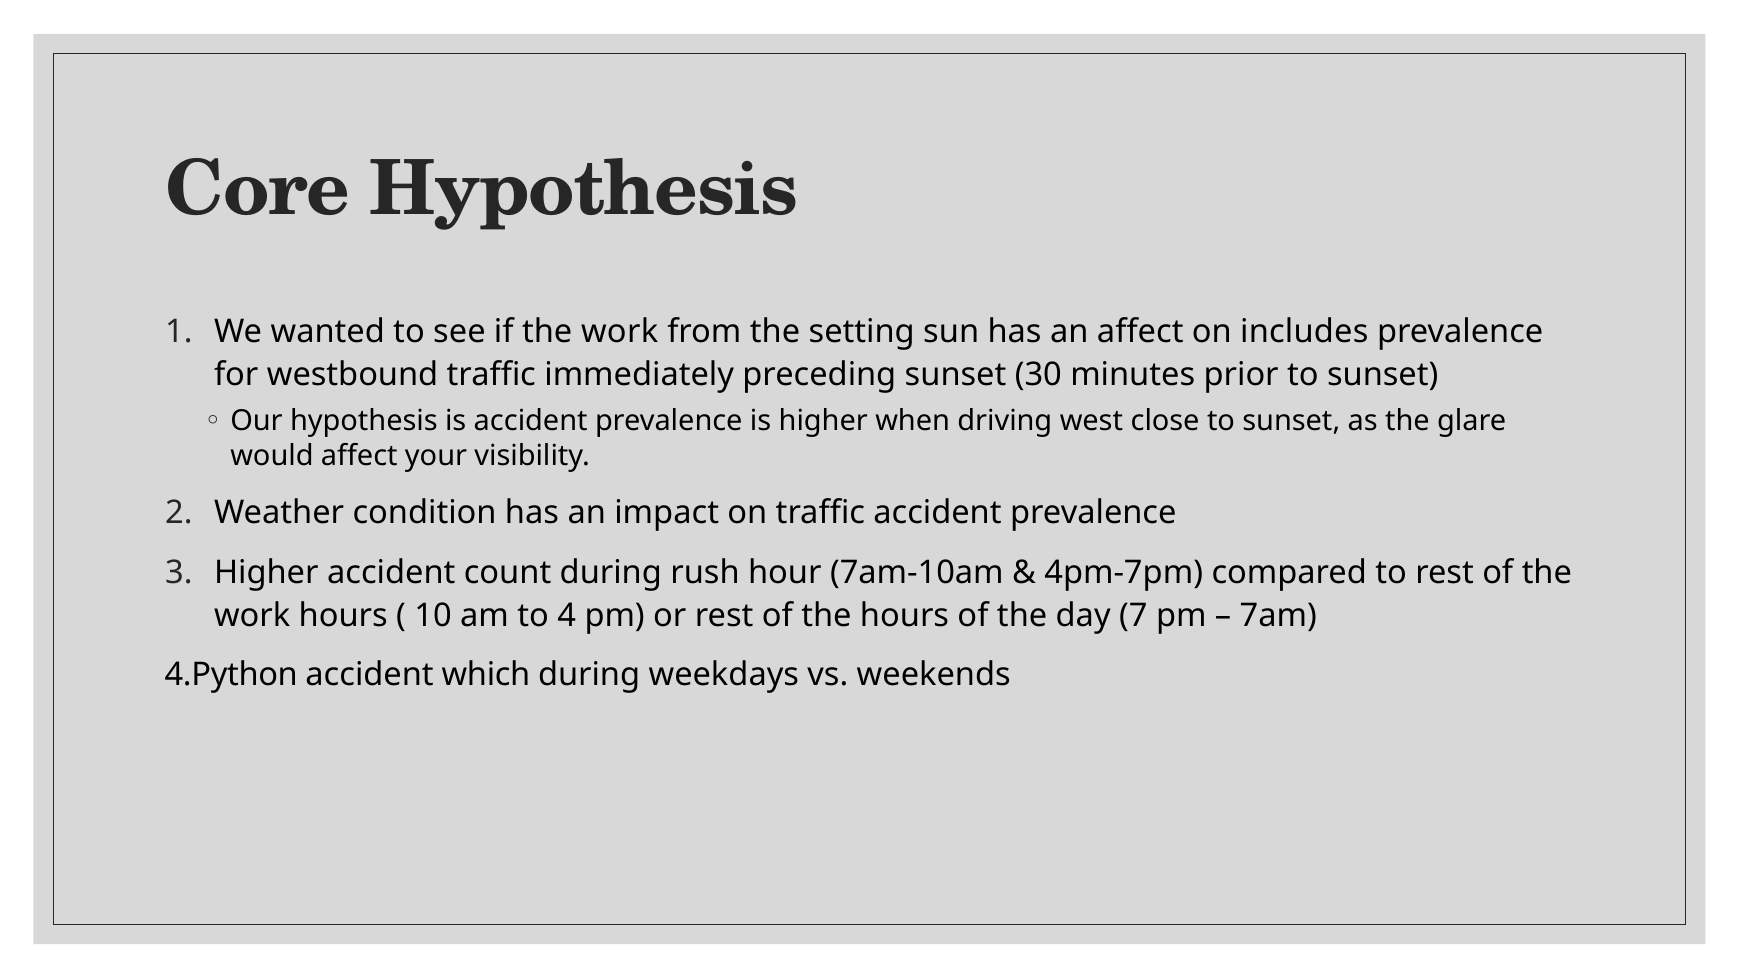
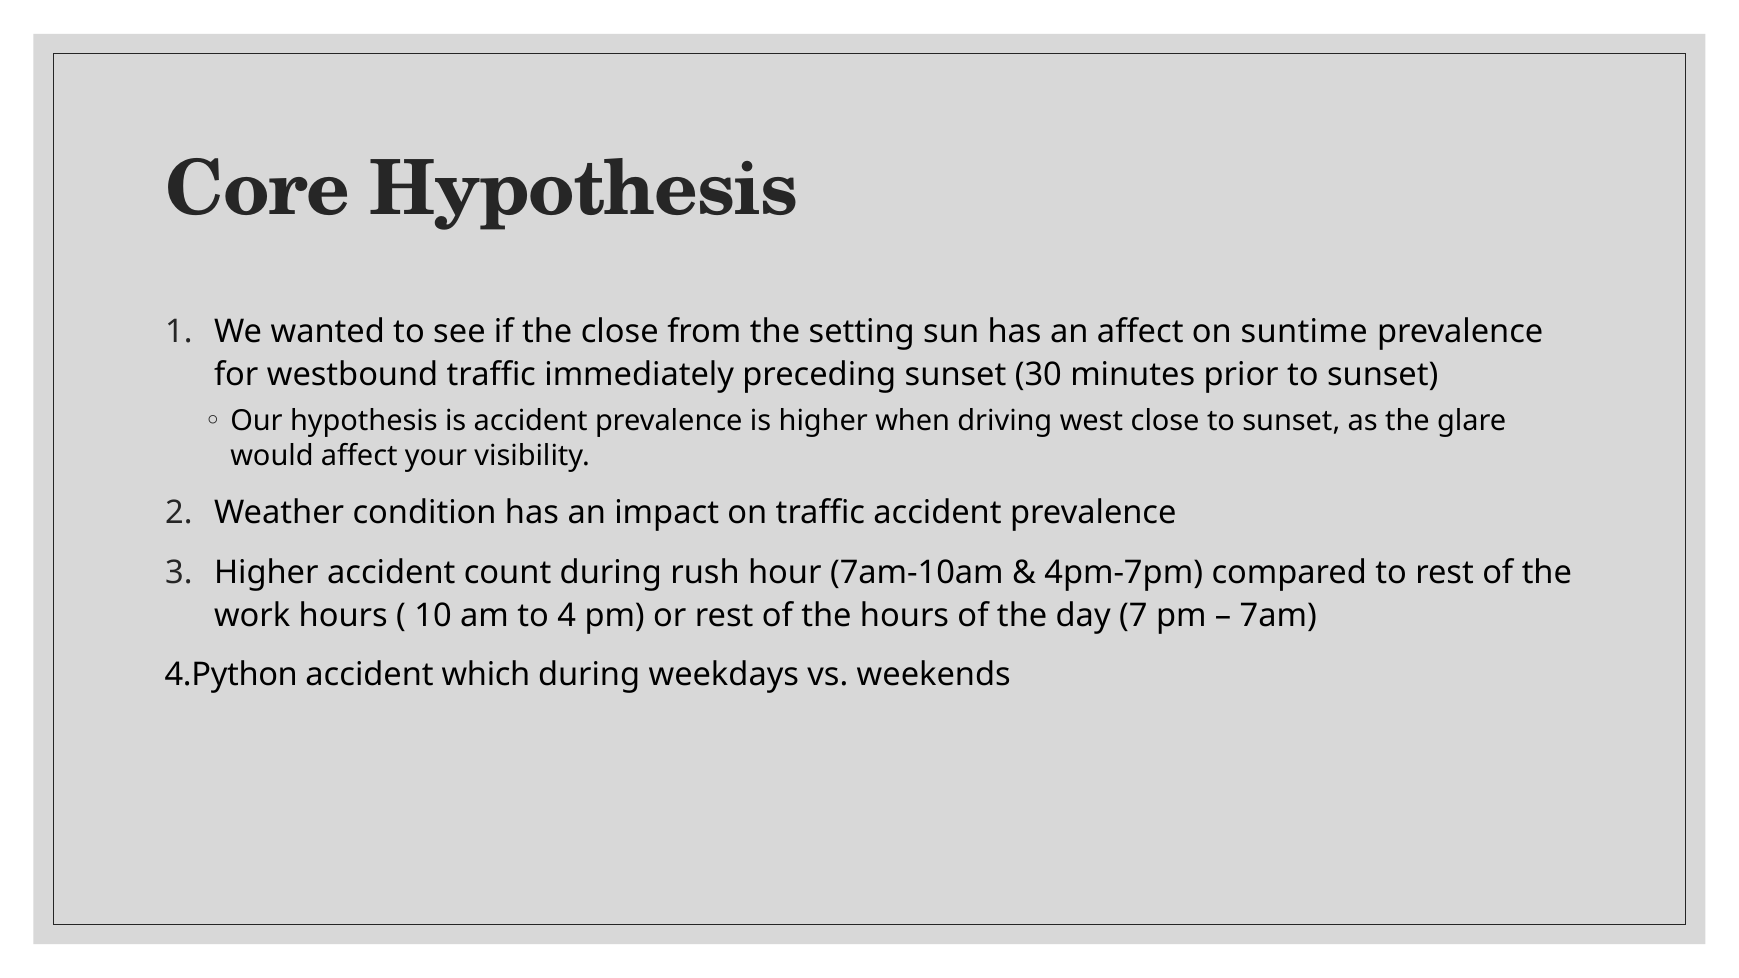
if the work: work -> close (620, 332)
includes: includes -> suntime (1304, 332)
